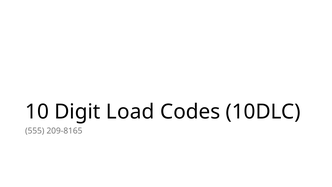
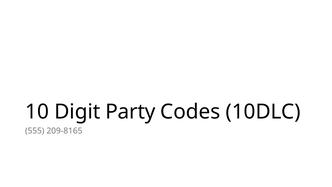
Load: Load -> Party (130, 112)
